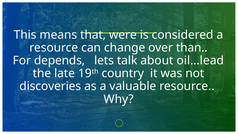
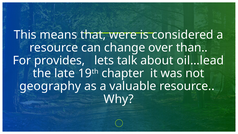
depends: depends -> provides (60, 60)
country: country -> chapter (123, 73)
discoveries: discoveries -> geography (50, 86)
